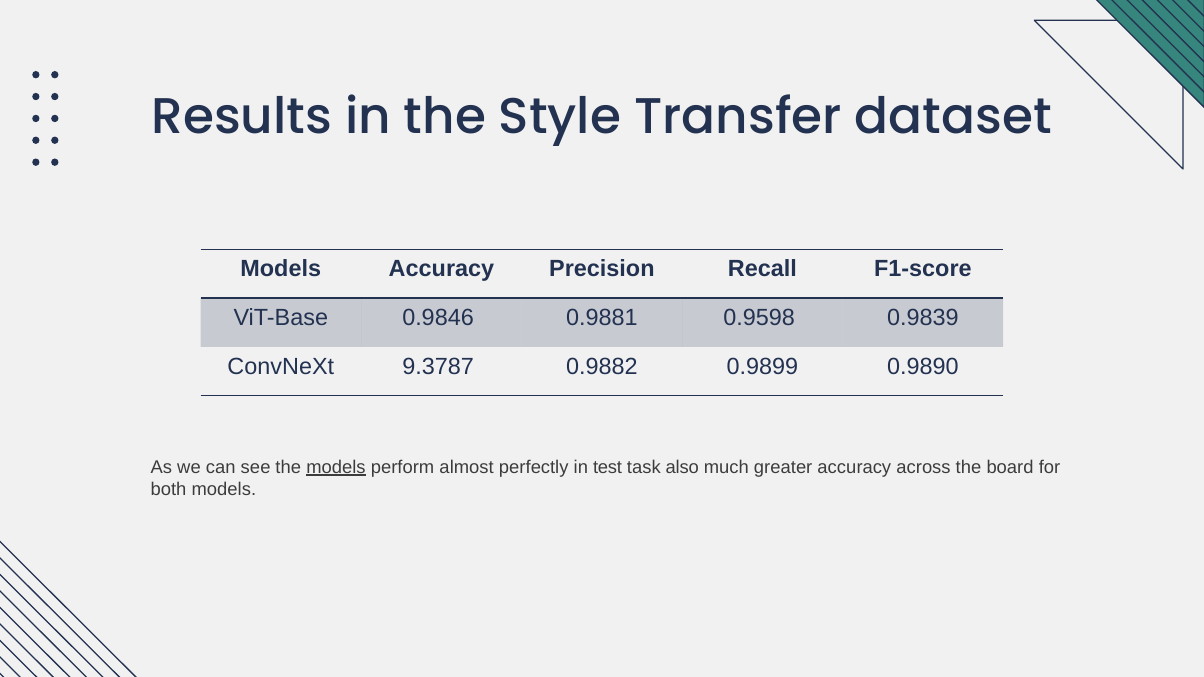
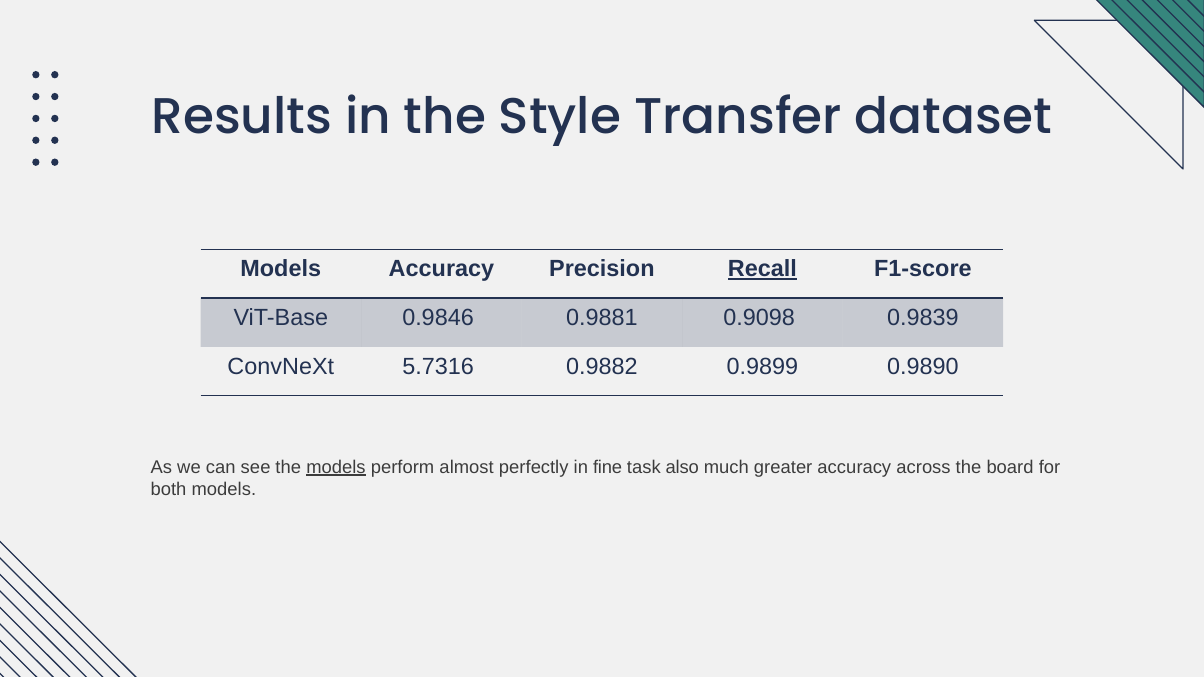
Recall underline: none -> present (762, 269)
0.9598: 0.9598 -> 0.9098 (759, 318)
9.3787: 9.3787 -> 5.7316 (438, 367)
test: test -> fine (608, 467)
